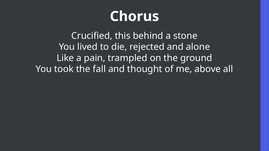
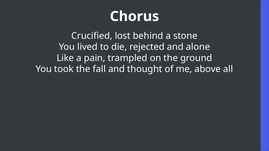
this: this -> lost (123, 36)
